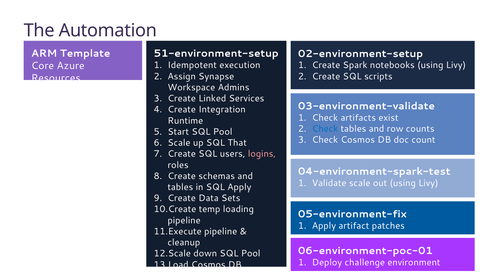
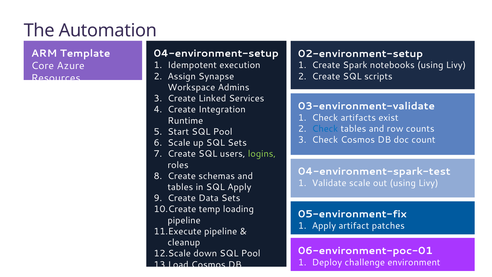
51-environment-setup: 51-environment-setup -> 04-environment-setup (216, 54)
SQL That: That -> Sets (237, 143)
logins colour: pink -> light green (262, 154)
